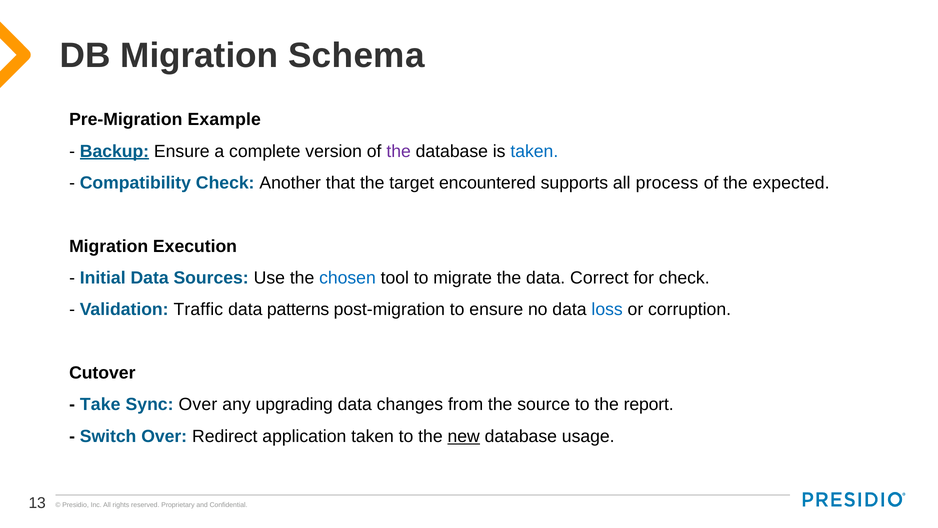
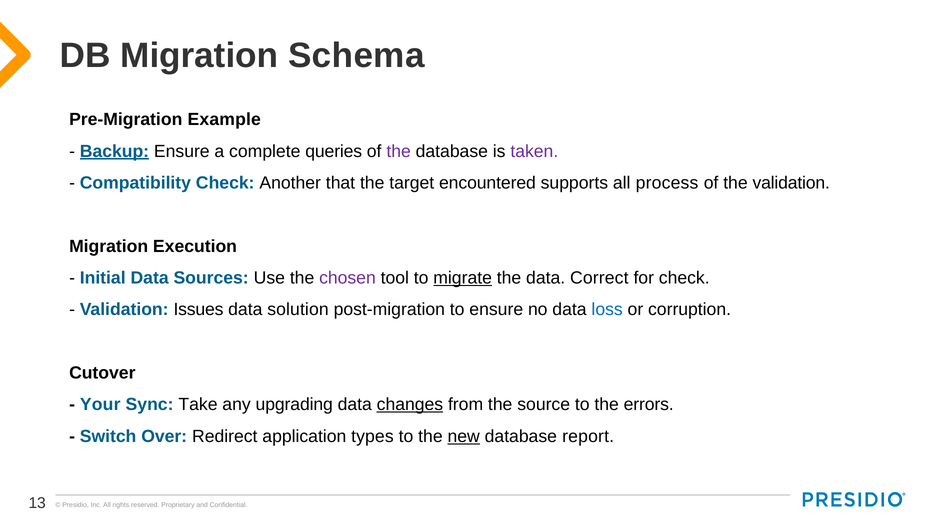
version: version -> queries (334, 151)
taken colour: blue -> purple (534, 151)
the expected: expected -> validation (791, 183)
chosen colour: blue -> purple (347, 278)
migrate underline: none -> present (463, 278)
Traffic: Traffic -> Issues (198, 309)
patterns: patterns -> solution (298, 309)
Take: Take -> Your (100, 404)
Sync Over: Over -> Take (198, 404)
changes underline: none -> present (410, 404)
report: report -> errors (649, 404)
application taken: taken -> types (372, 436)
usage: usage -> report (588, 436)
